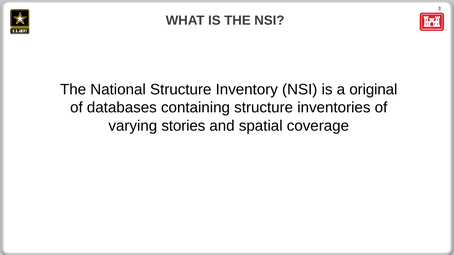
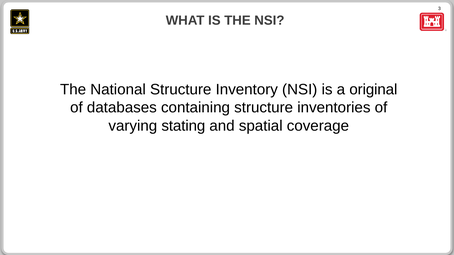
stories: stories -> stating (183, 126)
